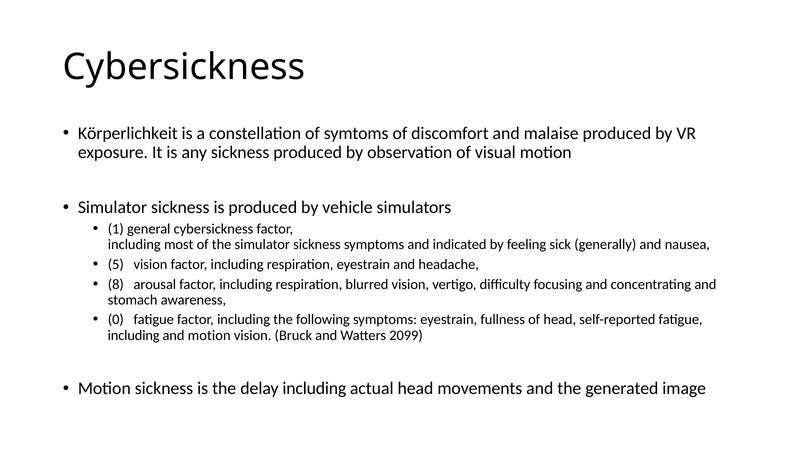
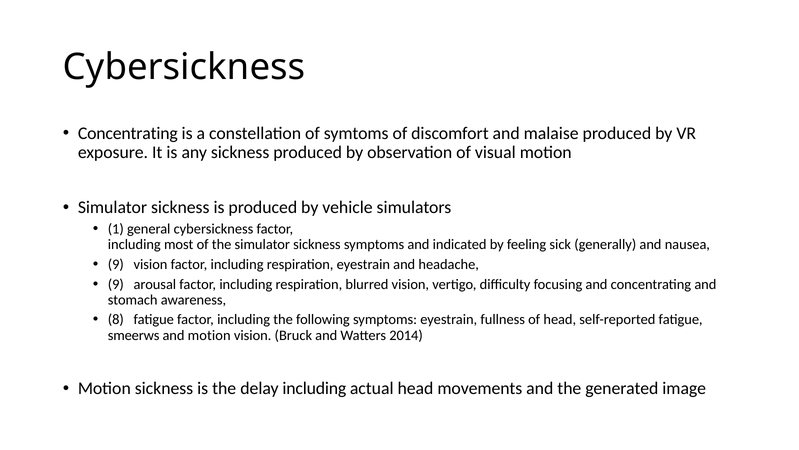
Körperlichkeit: Körperlichkeit -> Concentrating (128, 133)
5: 5 -> 9 (116, 264)
8: 8 -> 9 (116, 284)
0: 0 -> 8 (116, 319)
including: including -> smeerws (134, 335)
2099: 2099 -> 2014 (406, 335)
